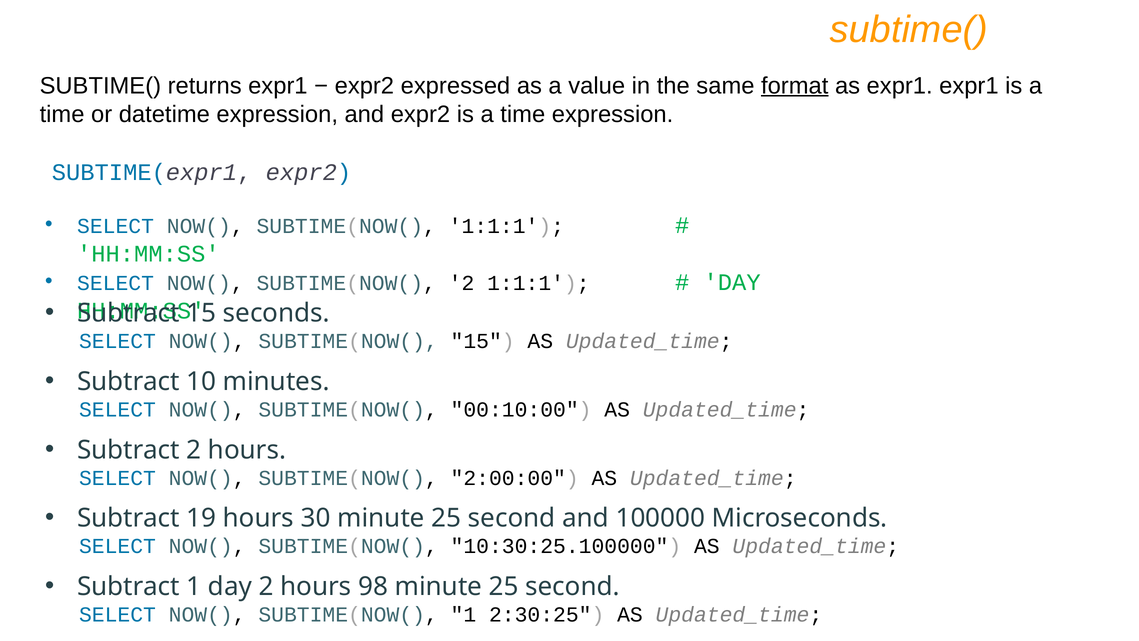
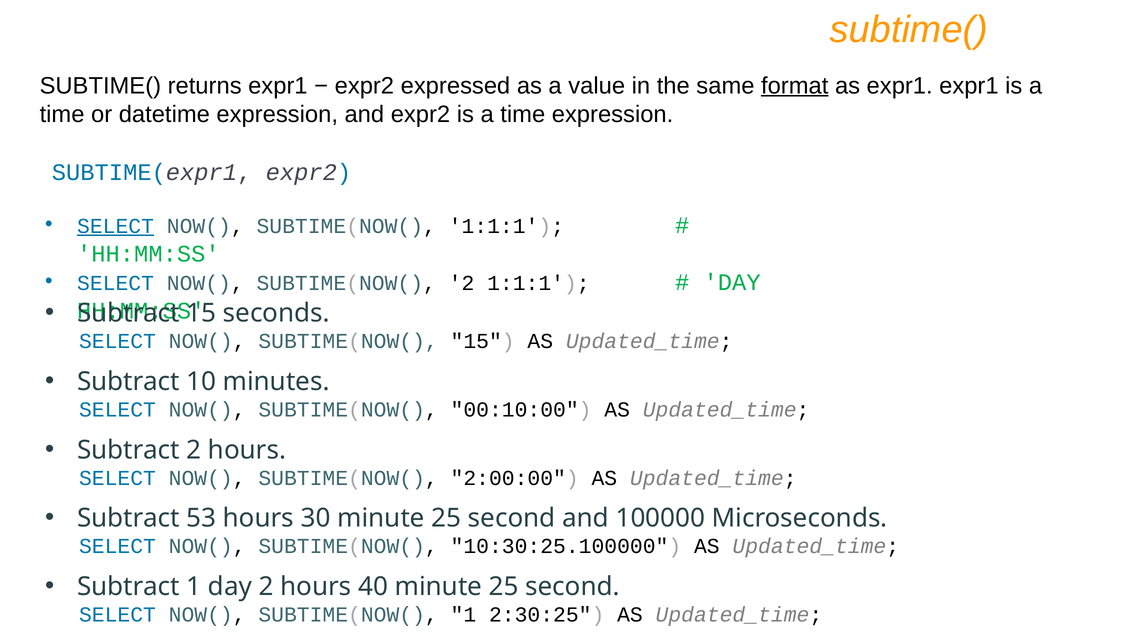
SELECT underline: none -> present (116, 226)
19: 19 -> 53 (201, 518)
98: 98 -> 40 (373, 586)
